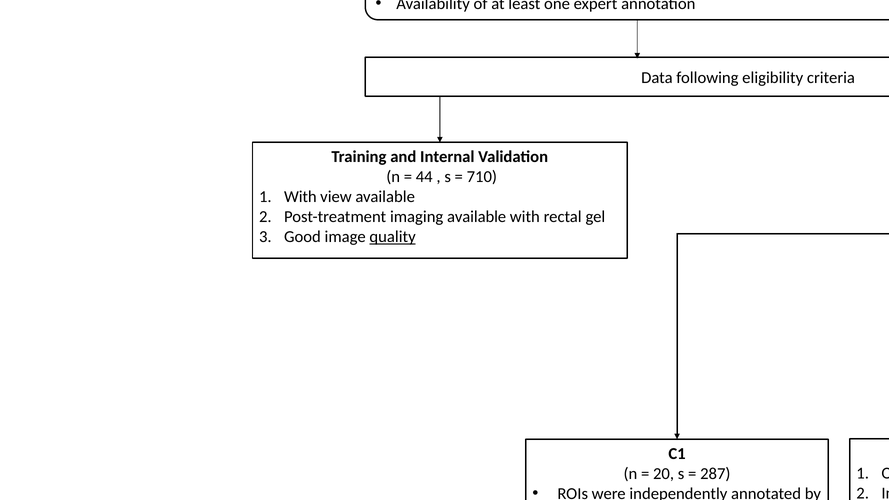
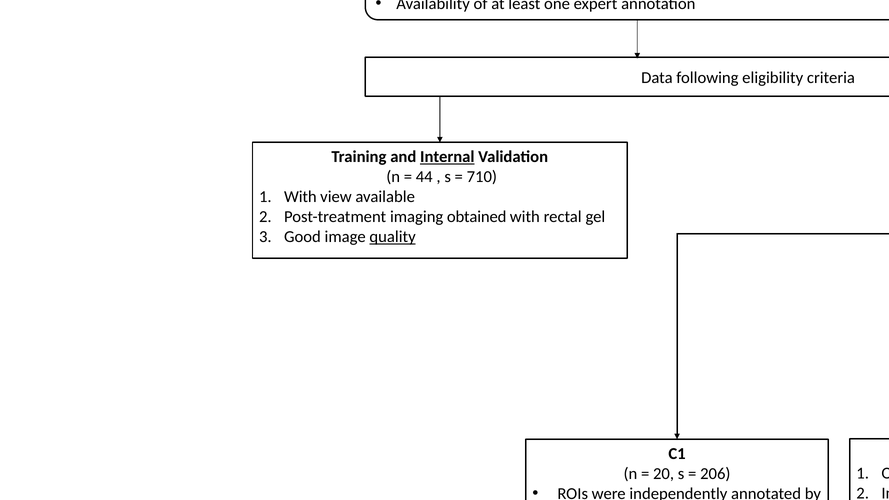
Internal underline: none -> present (447, 157)
imaging available: available -> obtained (477, 217)
287: 287 -> 206 (715, 474)
